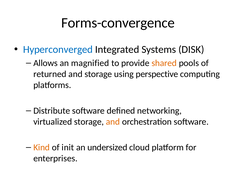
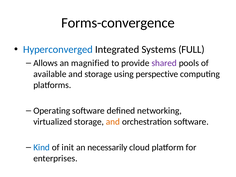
DISK: DISK -> FULL (191, 50)
shared colour: orange -> purple (164, 63)
returned: returned -> available (50, 74)
Distribute: Distribute -> Operating (52, 111)
Kind colour: orange -> blue (42, 147)
undersized: undersized -> necessarily (107, 147)
